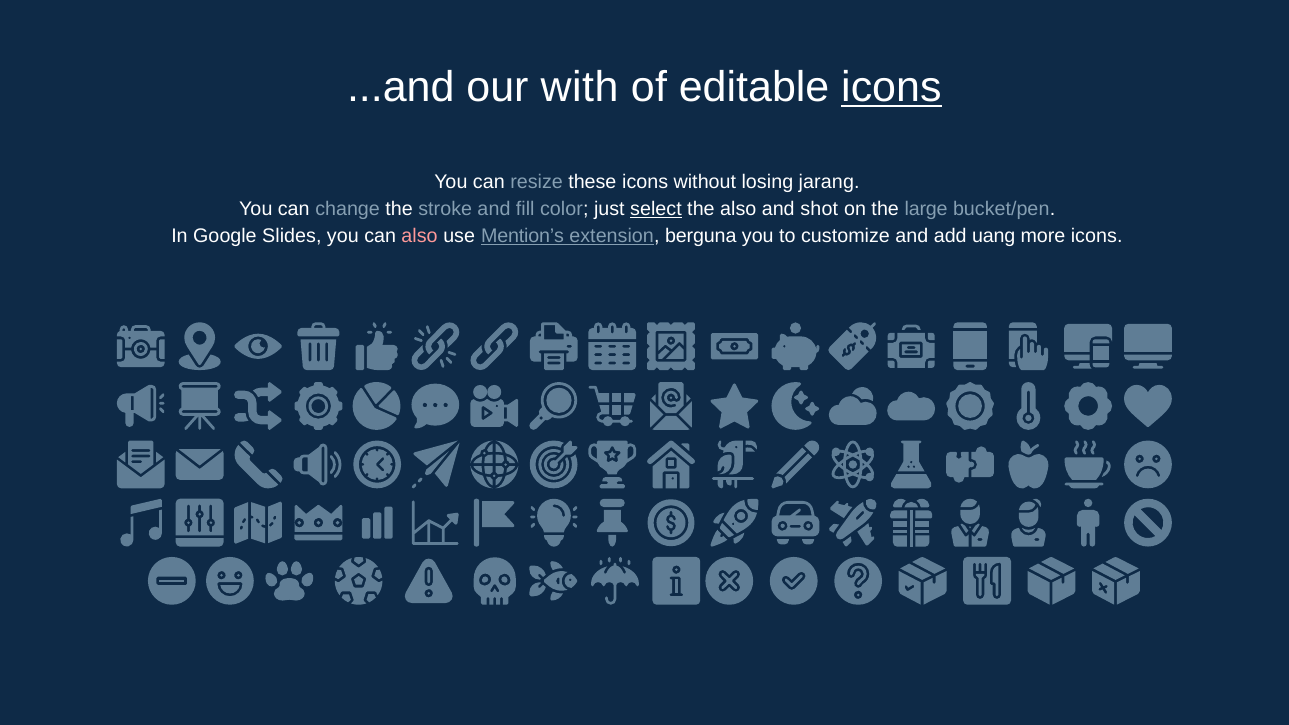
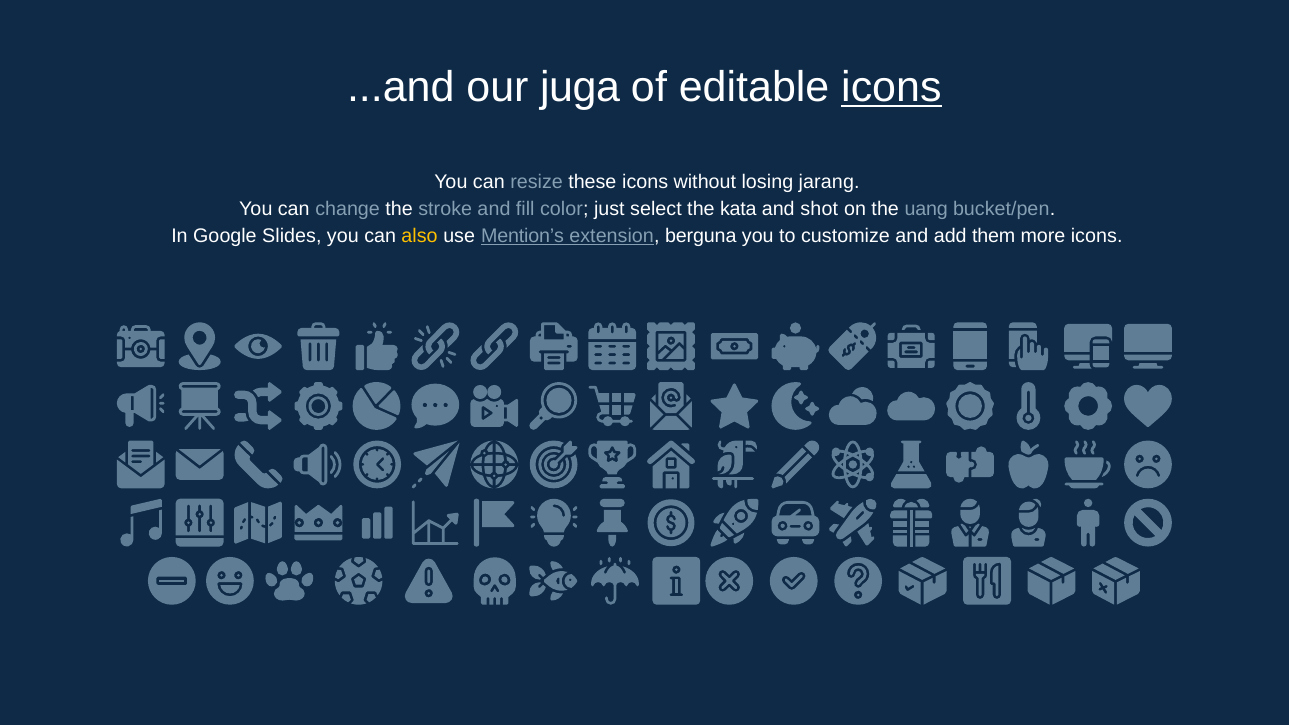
with: with -> juga (580, 87)
select underline: present -> none (656, 209)
the also: also -> kata (738, 209)
large: large -> uang (926, 209)
also colour: pink -> yellow (420, 236)
uang: uang -> them (994, 236)
